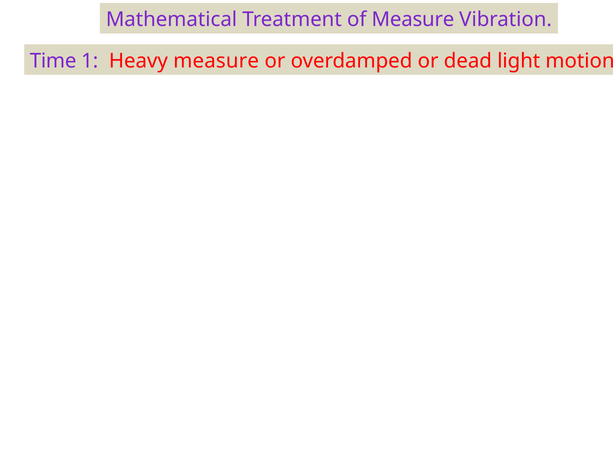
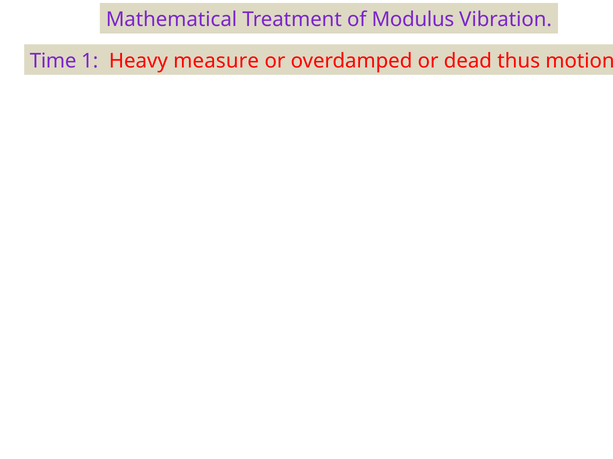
of Measure: Measure -> Modulus (413, 20)
light: light -> thus (519, 61)
